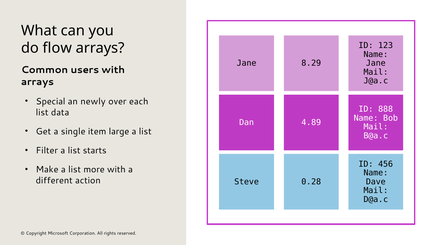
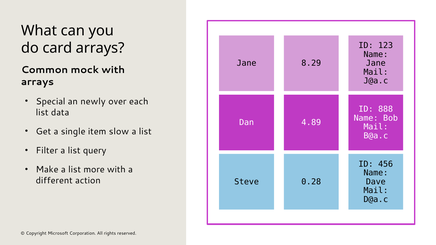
flow: flow -> card (57, 48)
users: users -> mock (85, 70)
large: large -> slow (119, 132)
starts: starts -> query (95, 151)
